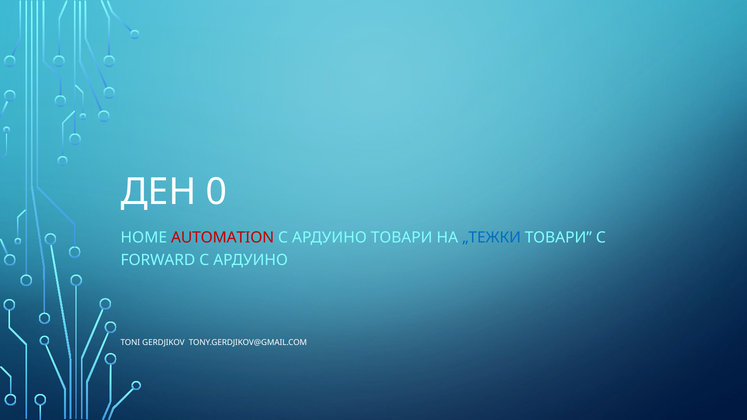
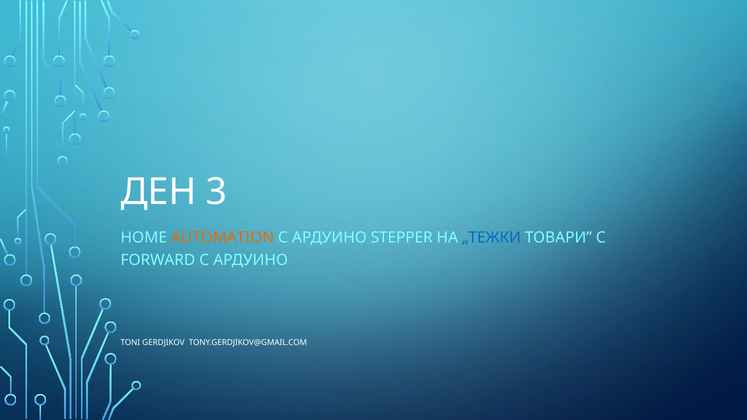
0: 0 -> 3 (217, 192)
AUTOMATION colour: red -> orange (223, 238)
АРДУИНО ТОВАРИ: ТОВАРИ -> STEPPER (402, 238)
